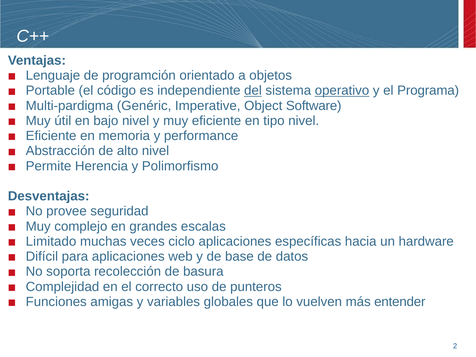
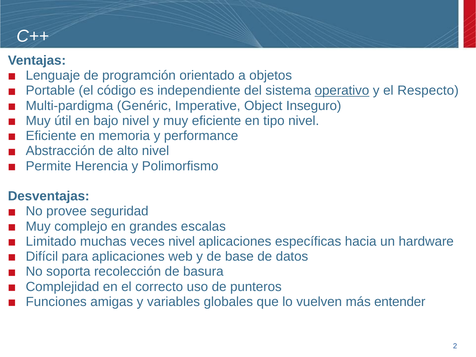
del underline: present -> none (253, 91)
Programa: Programa -> Respecto (428, 91)
Software: Software -> Inseguro (314, 106)
veces ciclo: ciclo -> nivel (182, 241)
